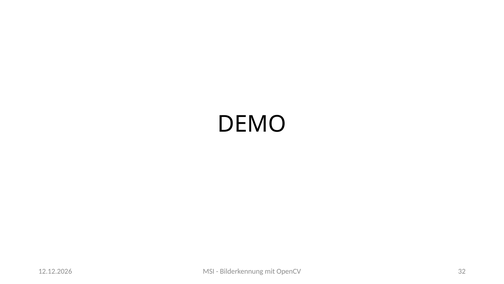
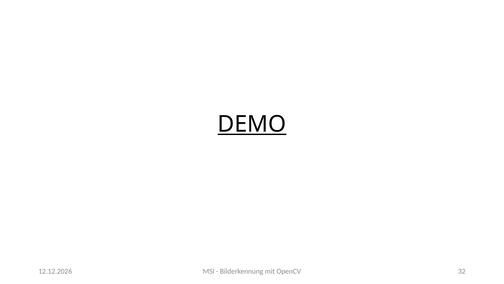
DEMO underline: none -> present (252, 124)
